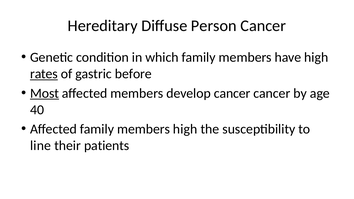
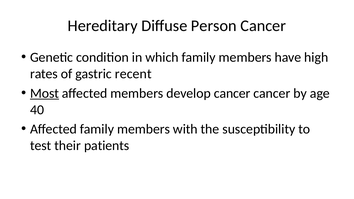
rates underline: present -> none (44, 74)
before: before -> recent (133, 74)
members high: high -> with (185, 129)
line: line -> test (41, 146)
